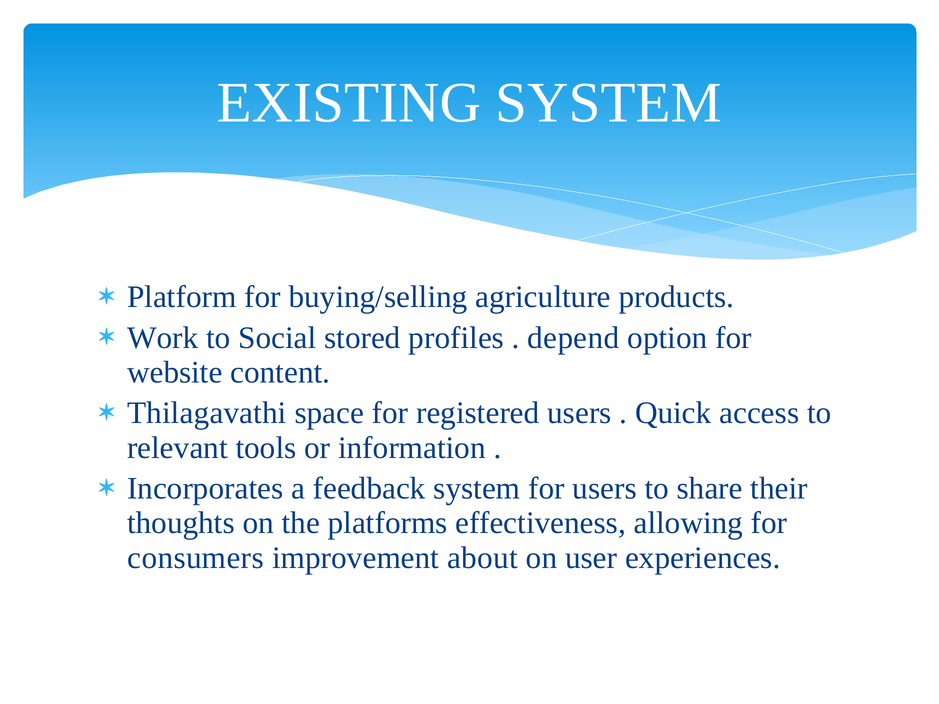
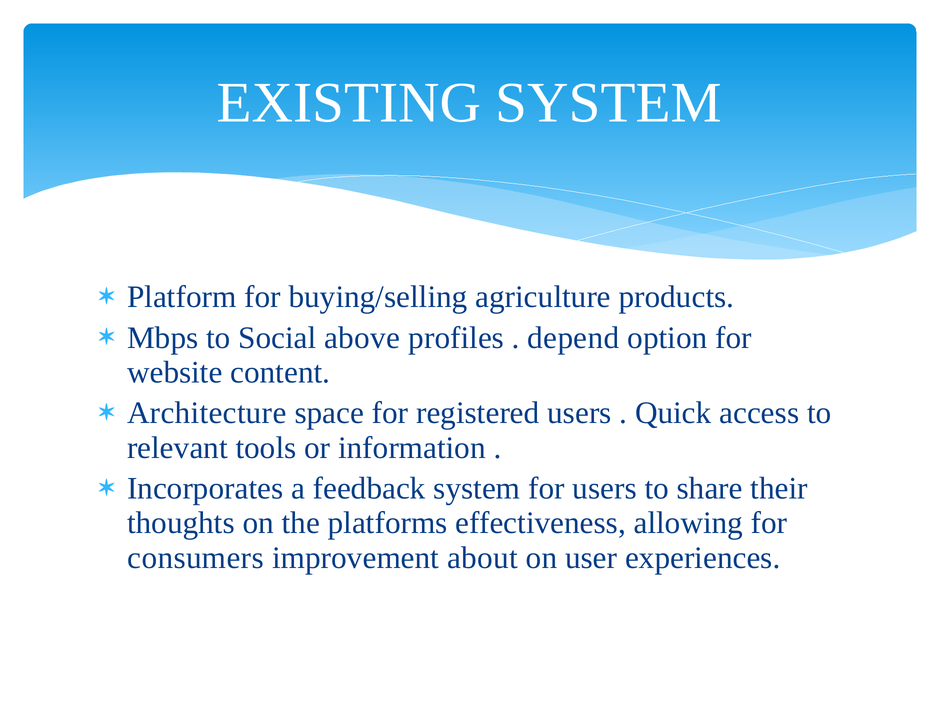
Work: Work -> Mbps (163, 338)
stored: stored -> above (362, 338)
Thilagavathi: Thilagavathi -> Architecture (207, 413)
